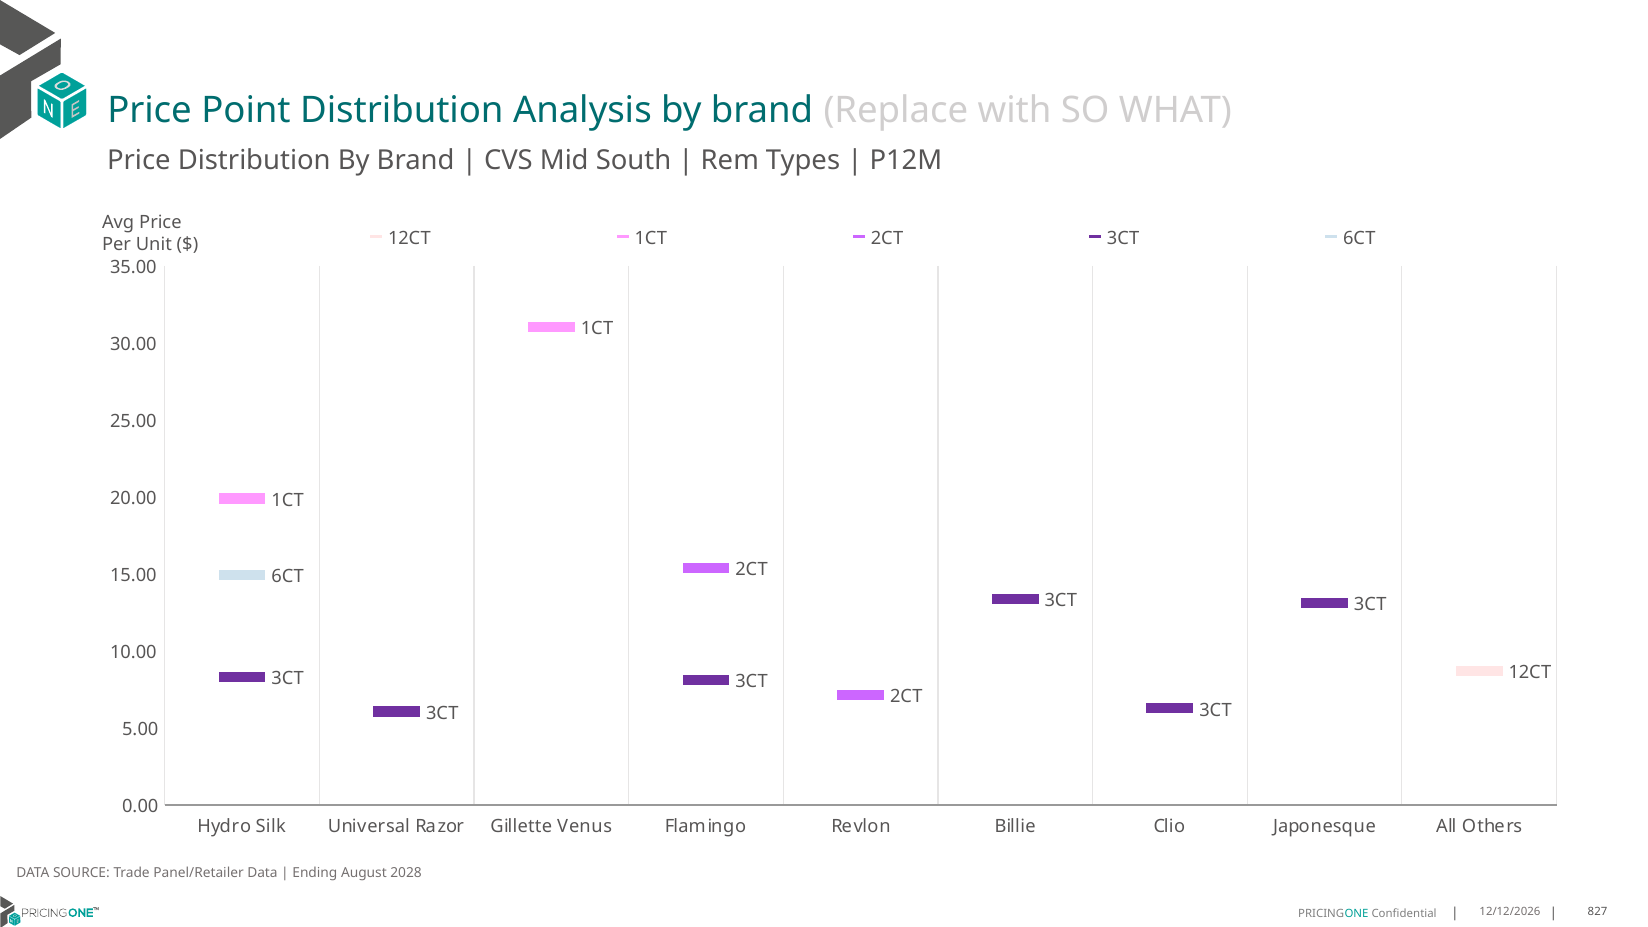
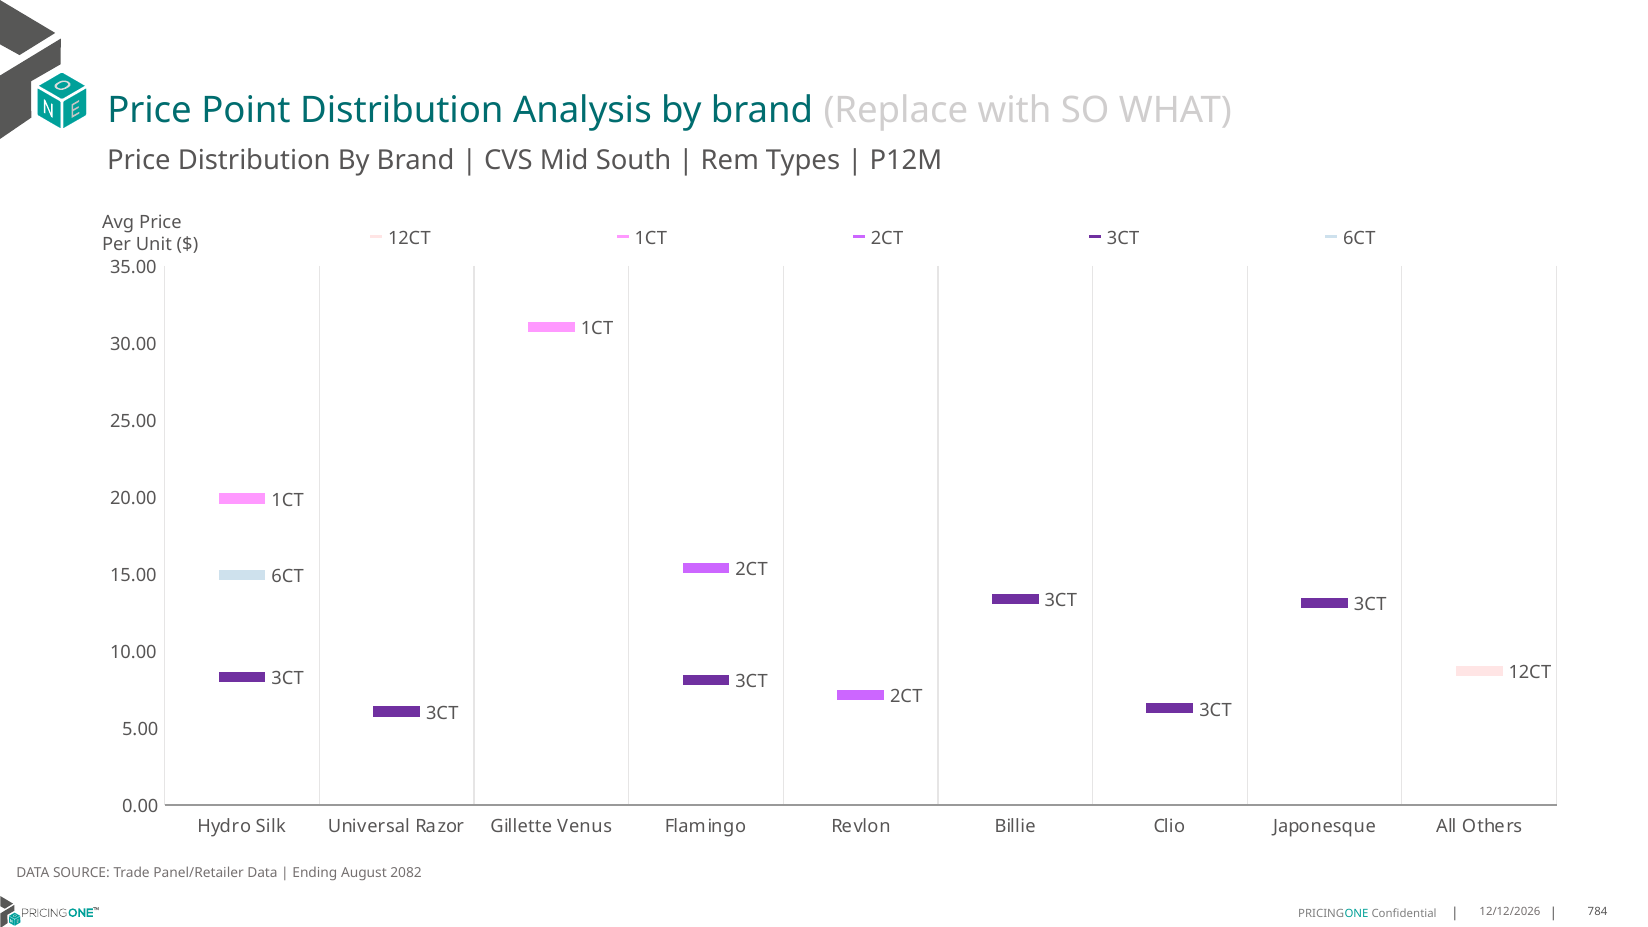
2028: 2028 -> 2082 (406, 873)
827: 827 -> 784 (1598, 911)
